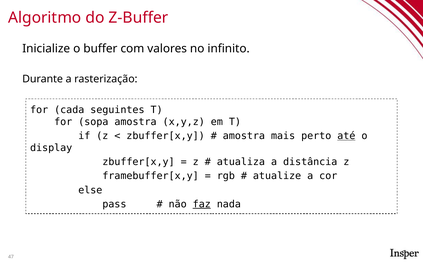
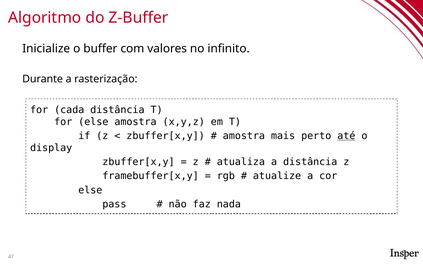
cada seguintes: seguintes -> distância (117, 110)
for sopa: sopa -> else (93, 122)
faz underline: present -> none (202, 204)
